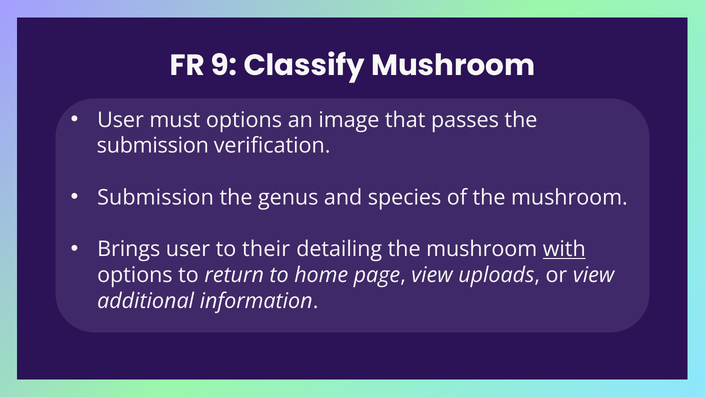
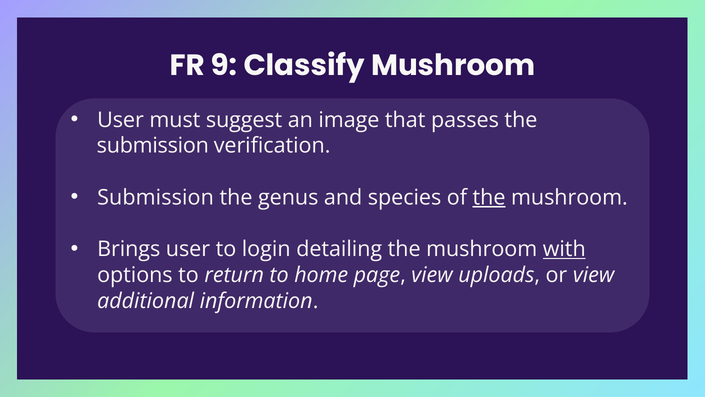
must options: options -> suggest (244, 120)
the underline: none -> present (489, 197)
their: their -> login (266, 249)
